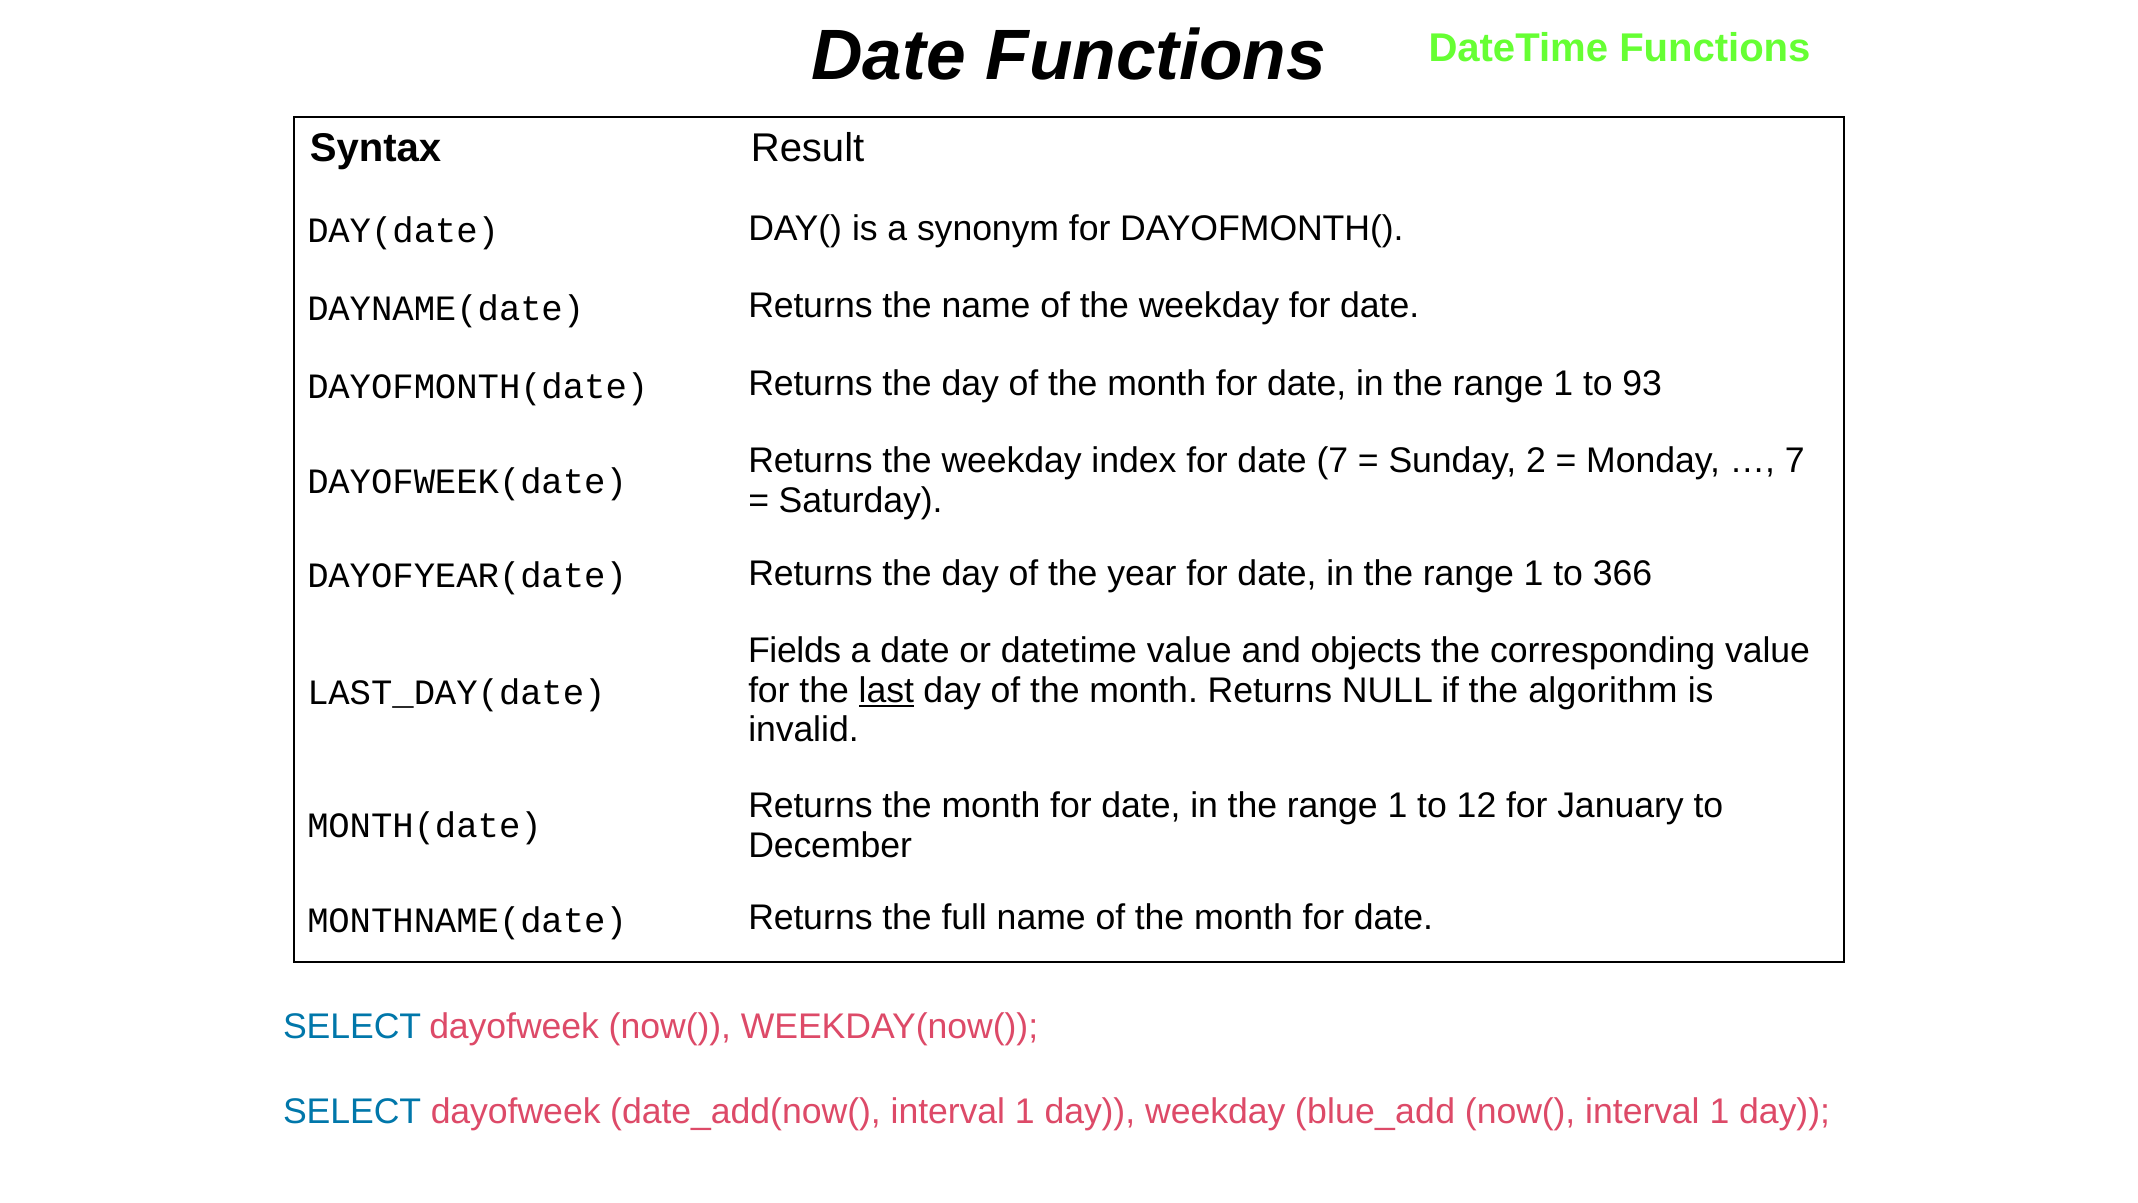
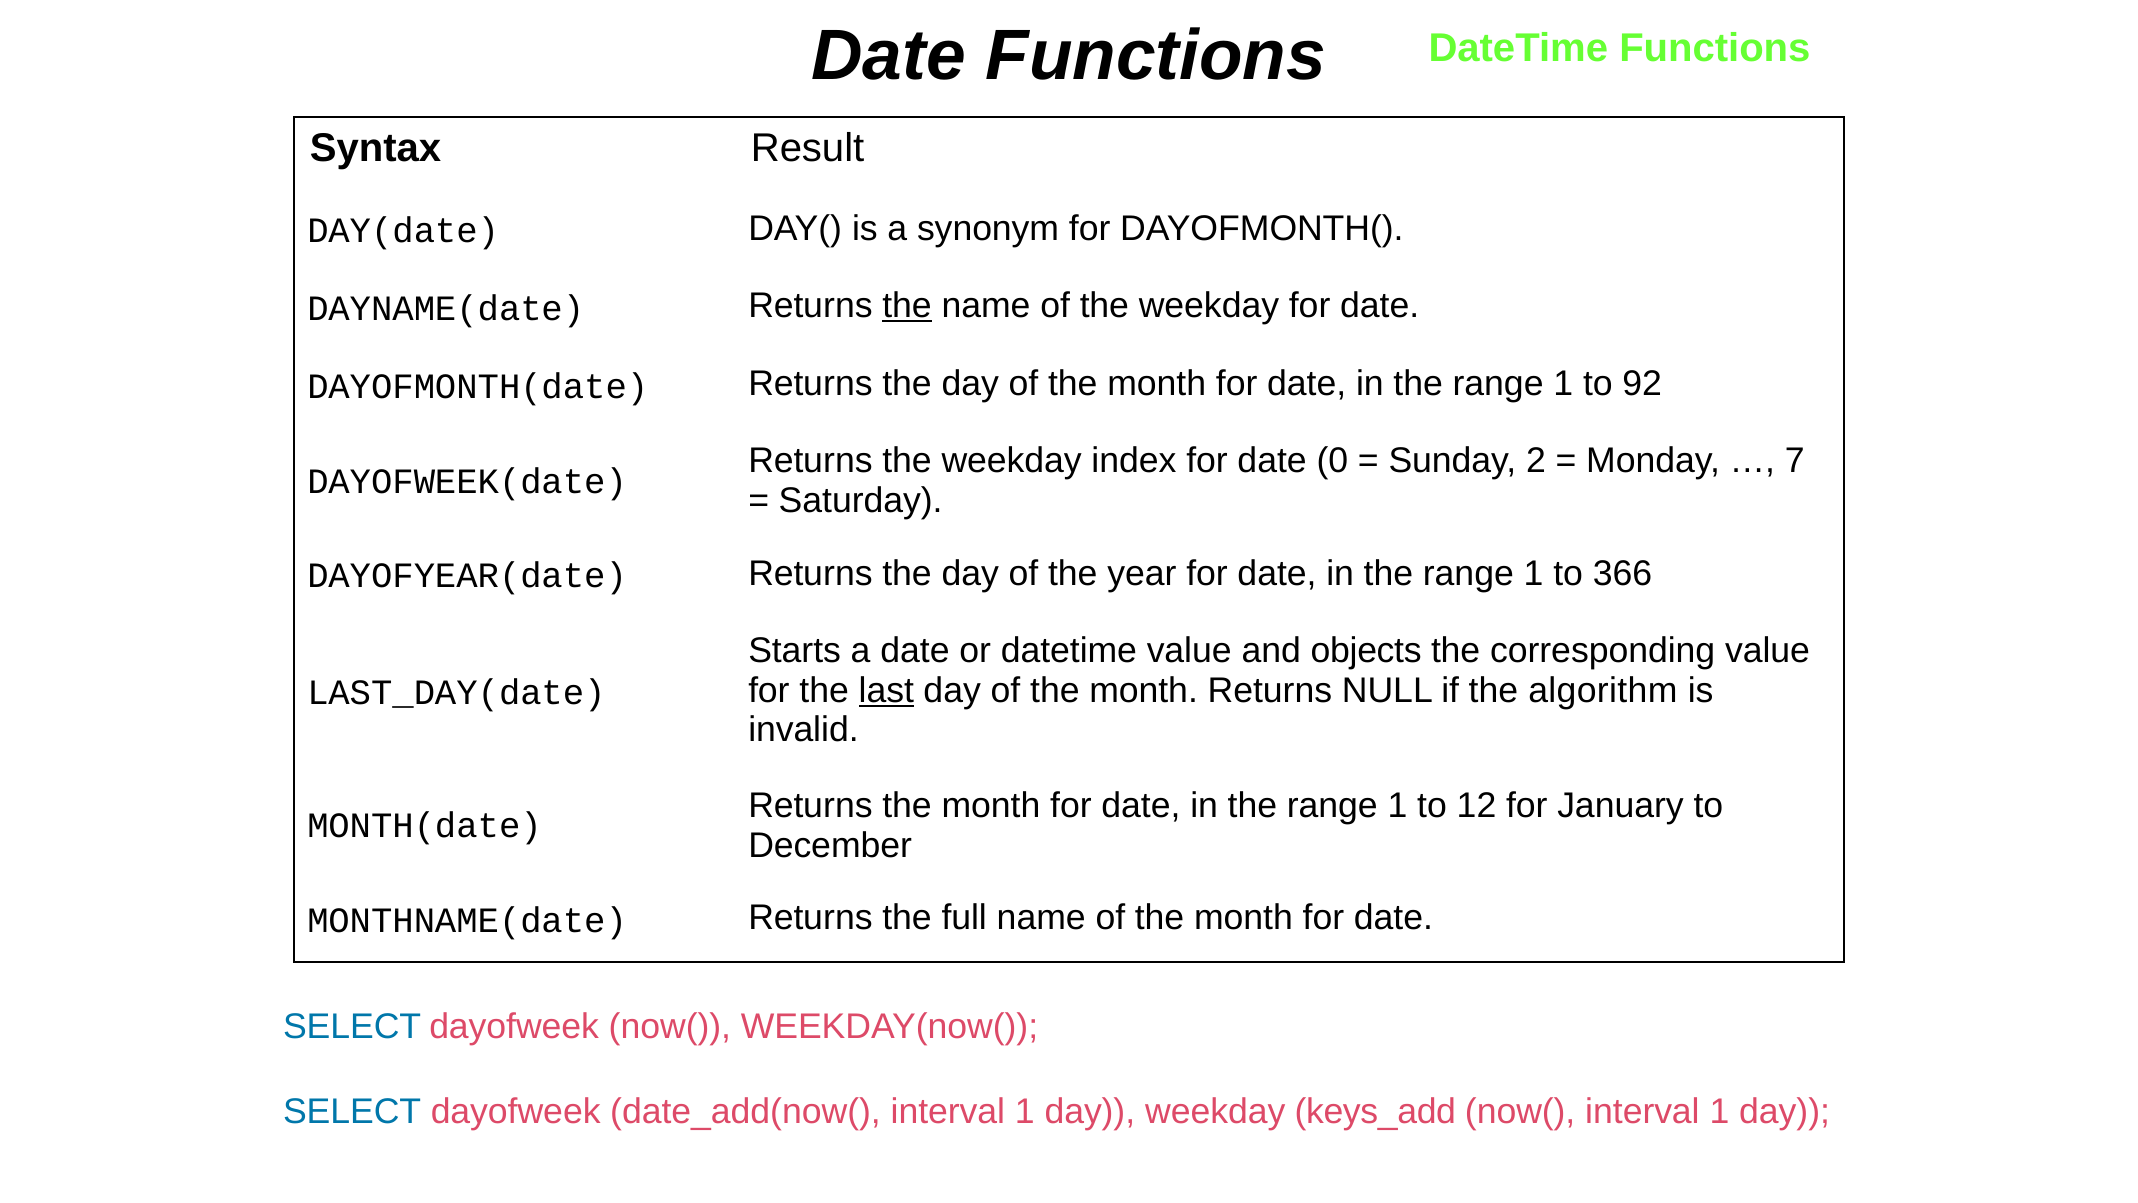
the underline: none -> present (907, 306)
93: 93 -> 92 (1642, 383)
date 7: 7 -> 0 (1332, 461)
Fields: Fields -> Starts (795, 651)
blue_add: blue_add -> keys_add (1375, 1112)
